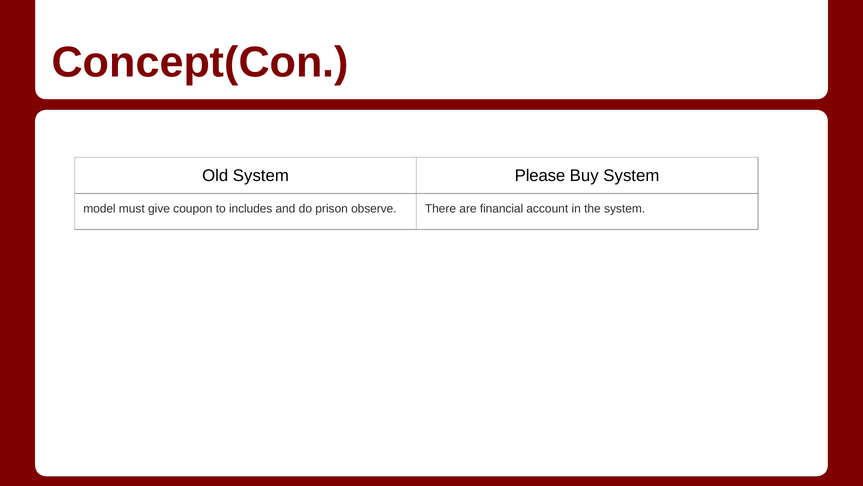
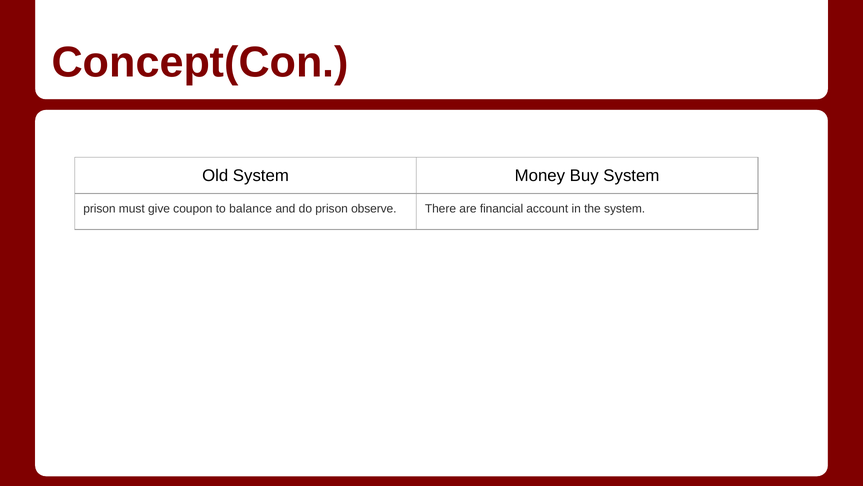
Please: Please -> Money (540, 175)
model: model -> prison (99, 209)
includes: includes -> balance (251, 209)
